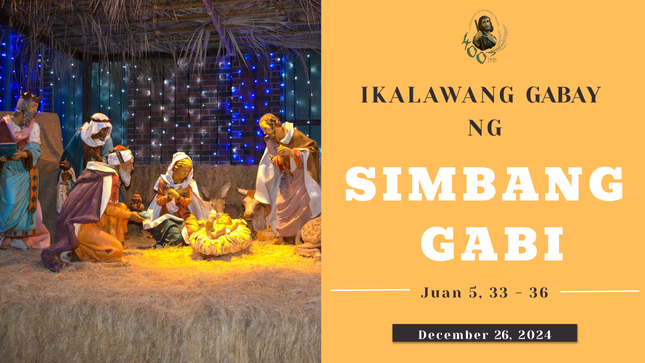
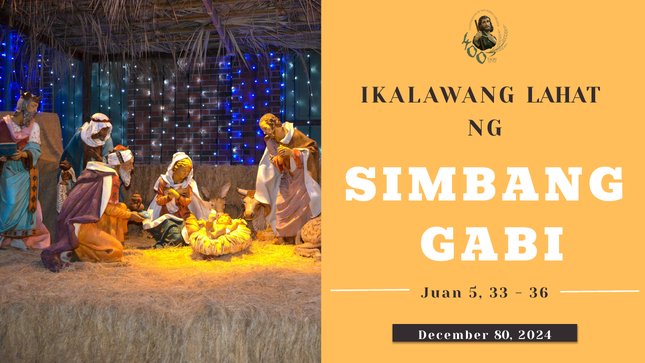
GABAY: GABAY -> LAHAT (563, 95)
26: 26 -> 80 (503, 335)
